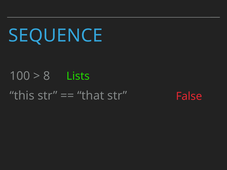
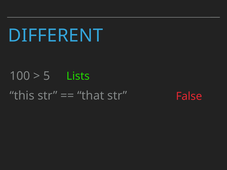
SEQUENCE: SEQUENCE -> DIFFERENT (55, 36)
8: 8 -> 5 (47, 76)
